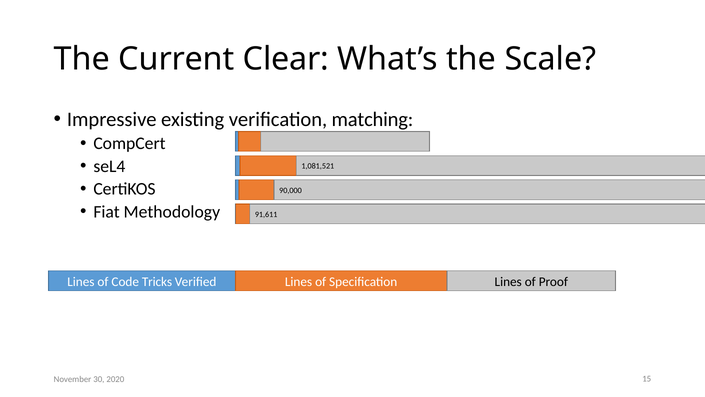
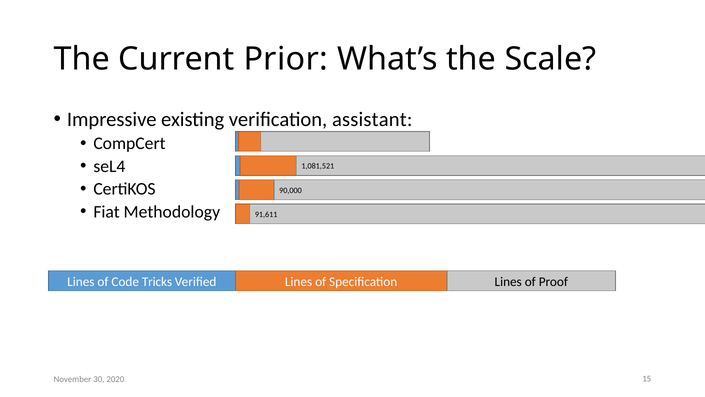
Clear: Clear -> Prior (286, 59)
matching: matching -> assistant (372, 119)
